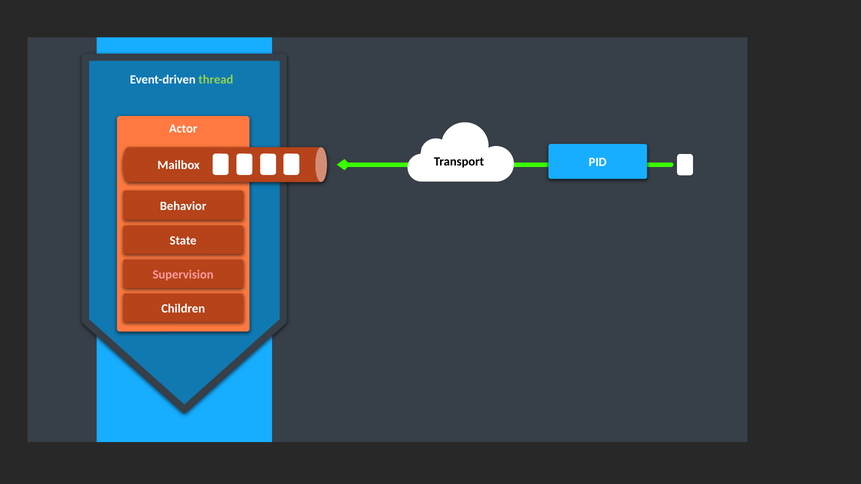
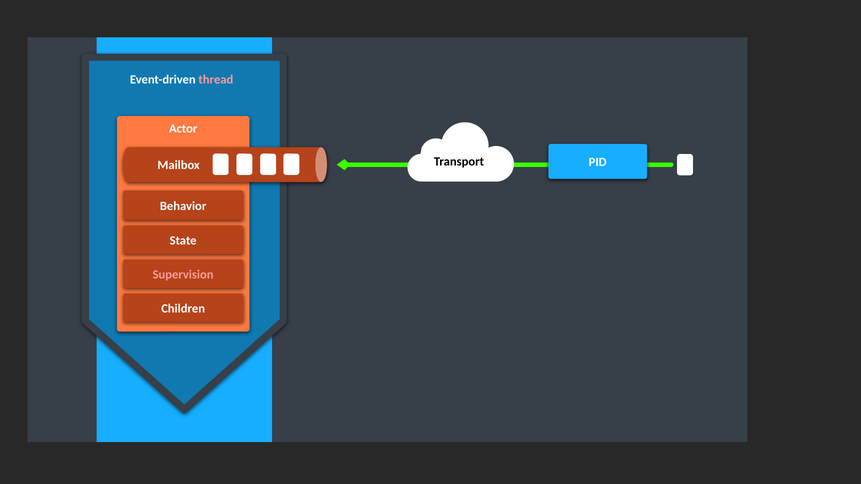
thread colour: light green -> pink (216, 80)
